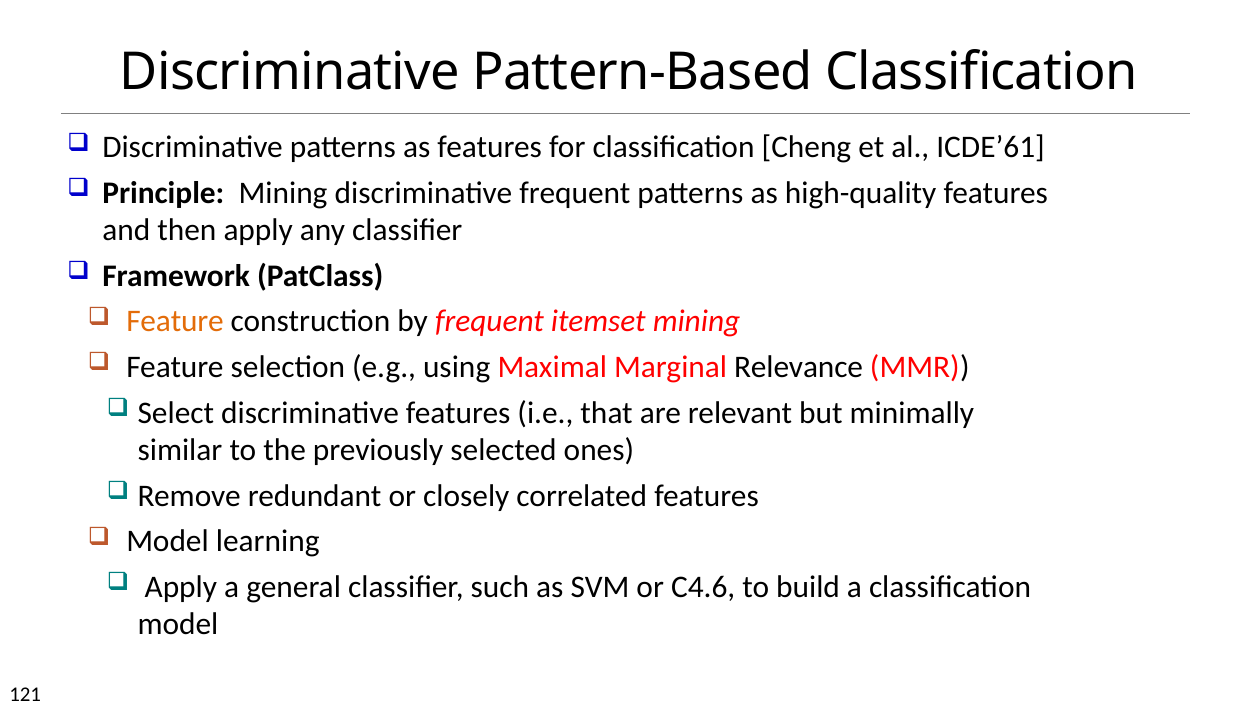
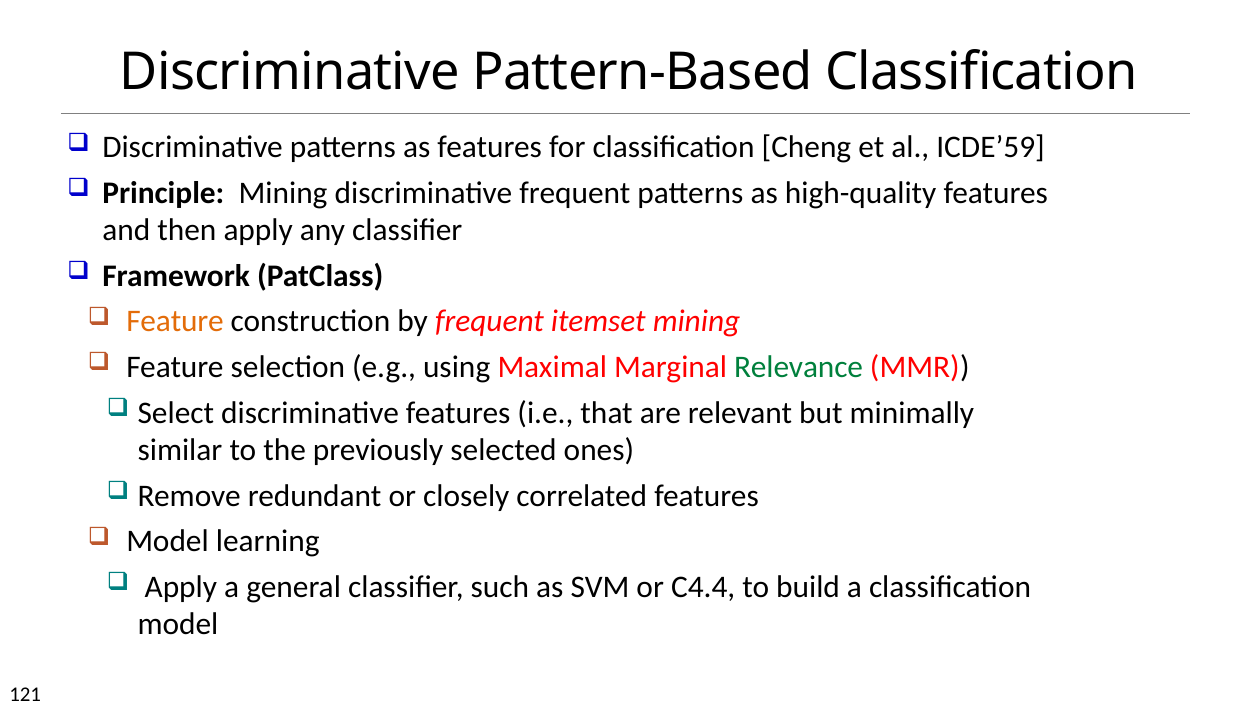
ICDE’61: ICDE’61 -> ICDE’59 (991, 147)
Relevance colour: black -> green (799, 367)
C4.6: C4.6 -> C4.4 (703, 587)
